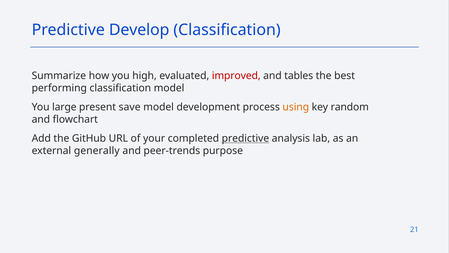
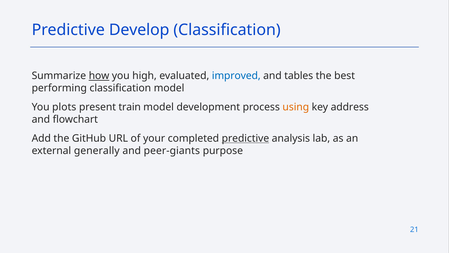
how underline: none -> present (99, 76)
improved colour: red -> blue (236, 76)
large: large -> plots (64, 107)
save: save -> train (130, 107)
random: random -> address (350, 107)
peer-trends: peer-trends -> peer-giants (172, 151)
